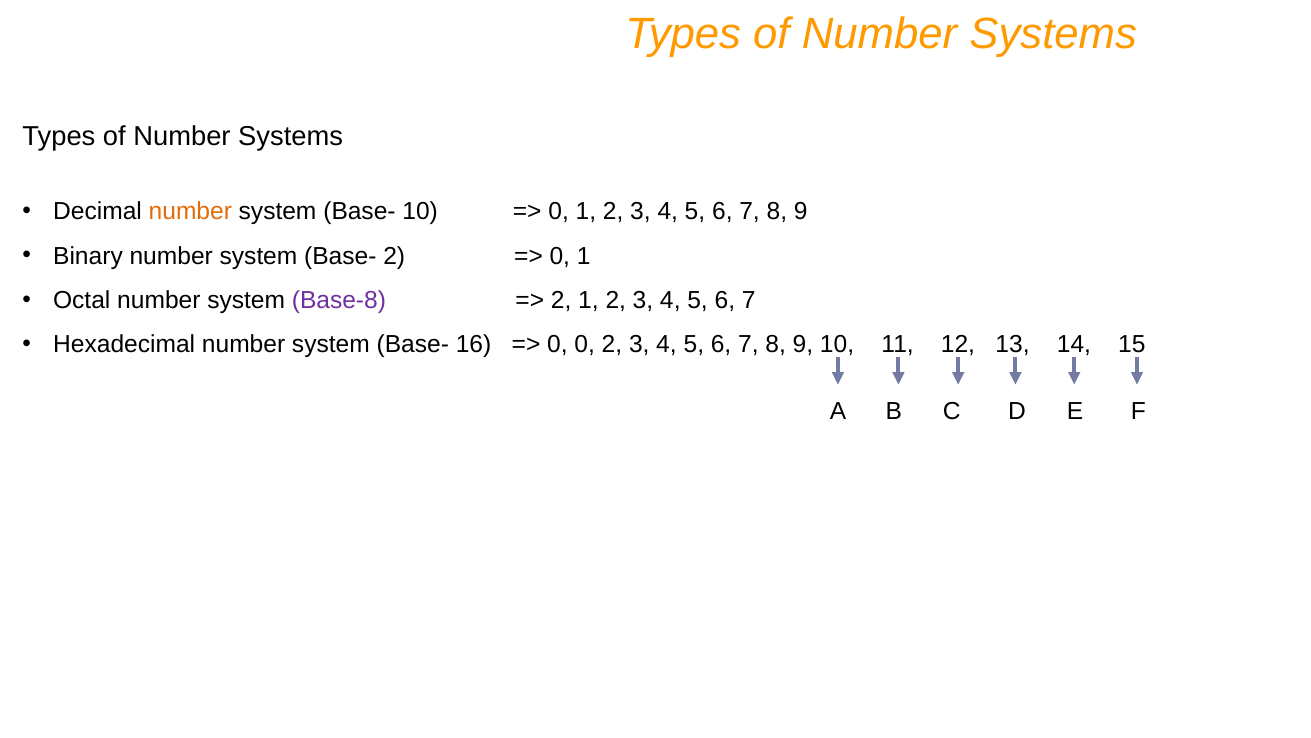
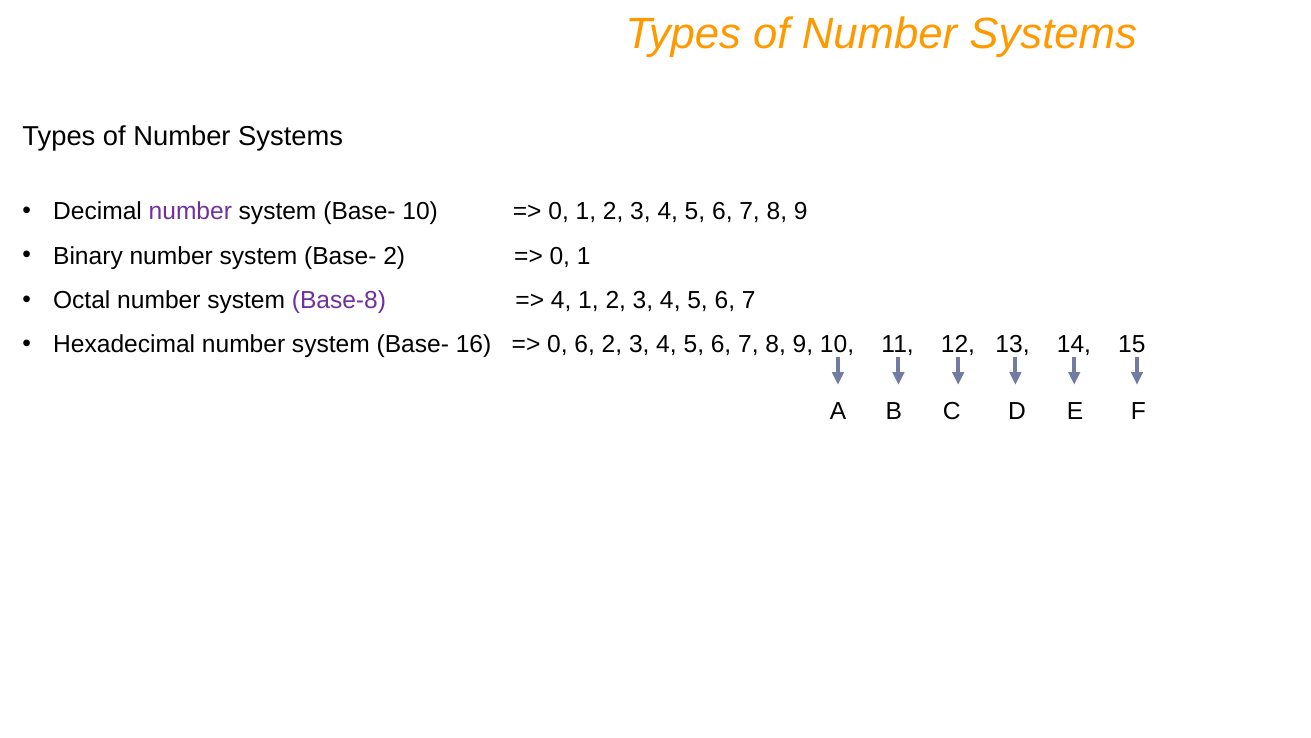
number colour: orange -> purple (190, 212)
2: 2 -> 4 (561, 300)
0 0: 0 -> 6 (585, 344)
